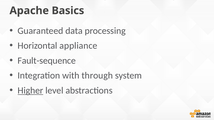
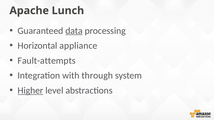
Basics: Basics -> Lunch (68, 11)
data underline: none -> present (74, 31)
Fault-sequence: Fault-sequence -> Fault-attempts (47, 61)
